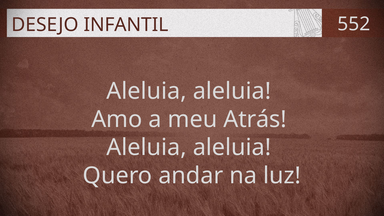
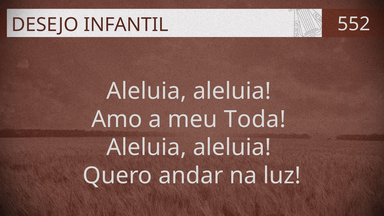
Atrás: Atrás -> Toda (255, 119)
